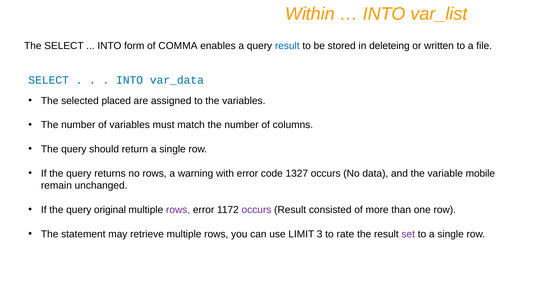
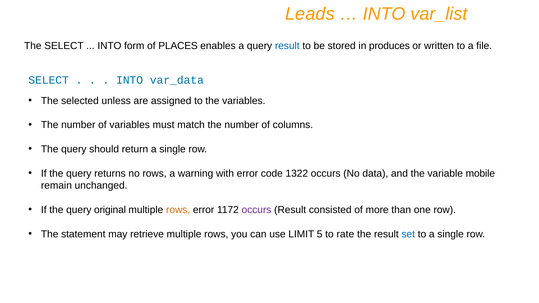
Within: Within -> Leads (310, 14)
COMMA: COMMA -> PLACES (178, 46)
deleteing: deleteing -> produces (389, 46)
placed: placed -> unless (116, 101)
1327: 1327 -> 1322 (297, 174)
rows colour: purple -> orange (178, 210)
3: 3 -> 5 (320, 234)
set colour: purple -> blue (408, 234)
